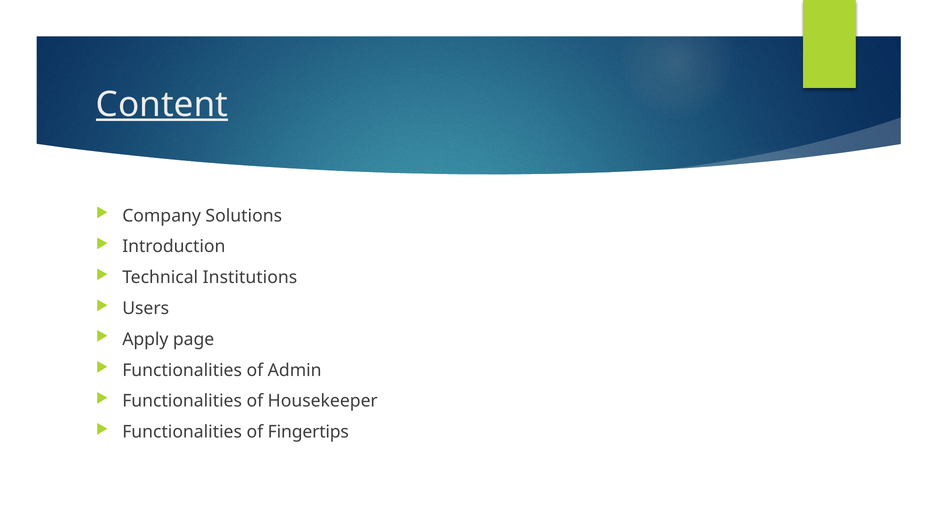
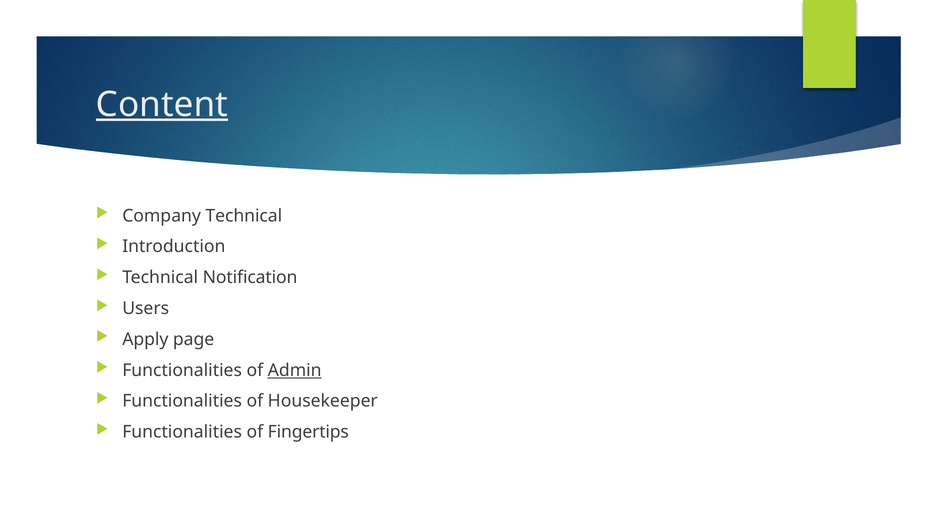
Company Solutions: Solutions -> Technical (244, 216)
Institutions: Institutions -> Notification (250, 277)
Admin underline: none -> present (295, 370)
